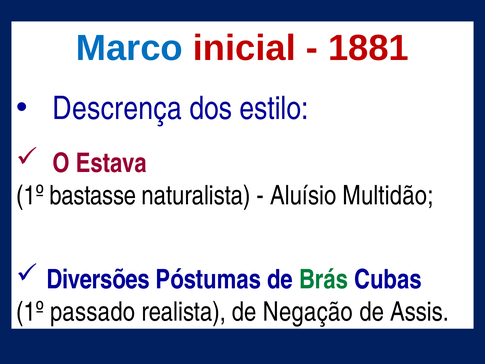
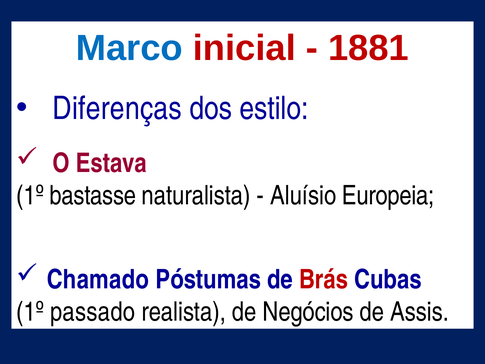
Descrença: Descrença -> Diferenças (117, 109)
Multidão: Multidão -> Europeia (388, 195)
Diversões: Diversões -> Chamado (98, 280)
Brás colour: green -> red (324, 280)
Negação: Negação -> Negócios (308, 312)
